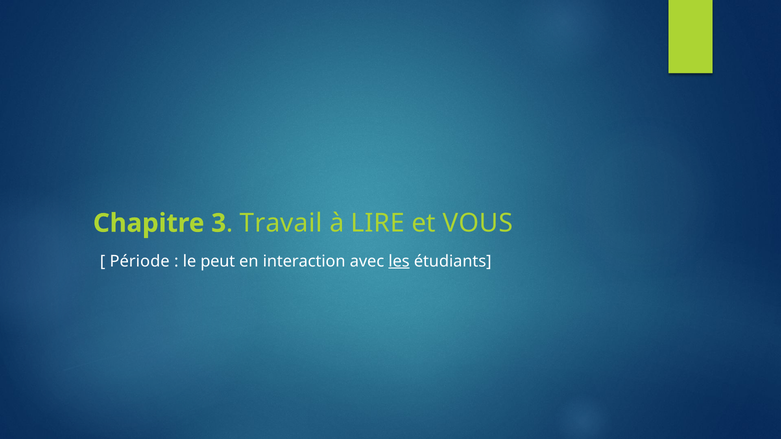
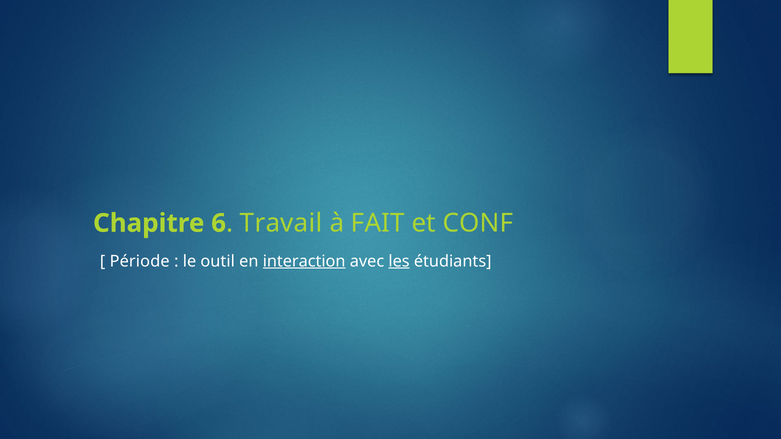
3: 3 -> 6 (219, 223)
LIRE: LIRE -> FAIT (378, 223)
VOUS: VOUS -> CONF (478, 223)
peut: peut -> outil (218, 261)
interaction underline: none -> present (304, 261)
